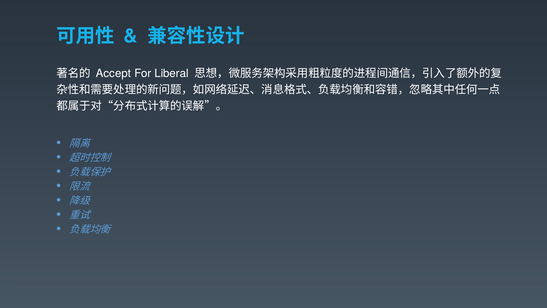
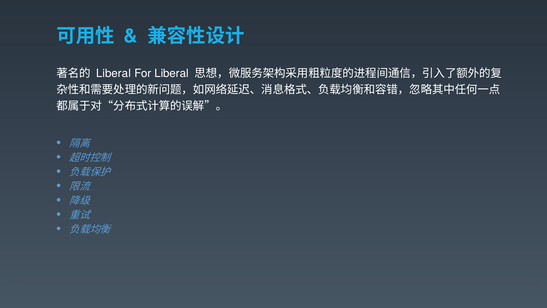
Accept: Accept -> Liberal (113, 73)
